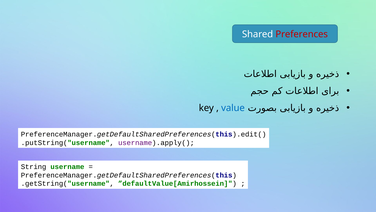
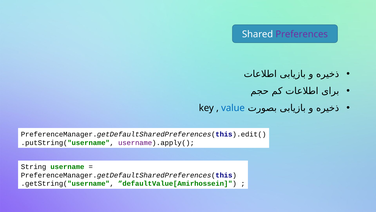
Preferences colour: red -> purple (302, 34)
